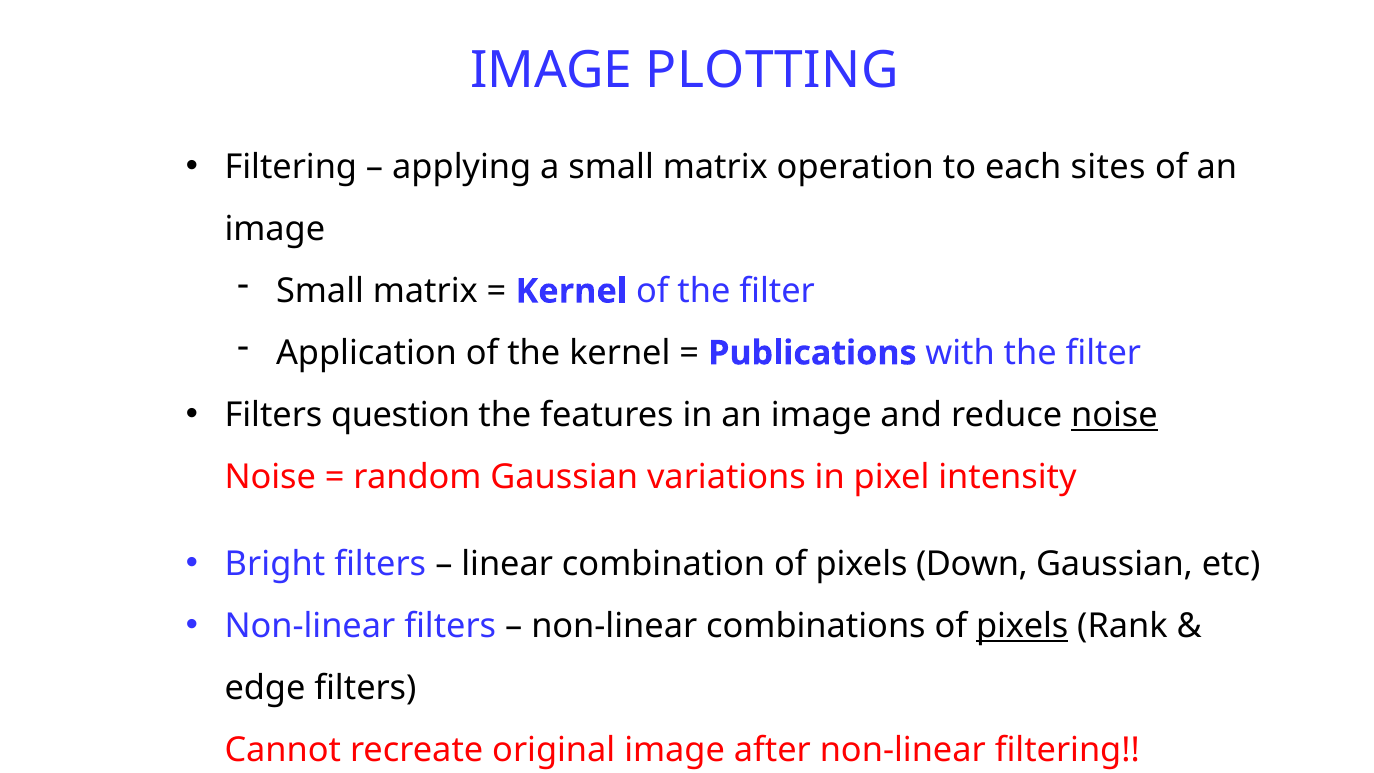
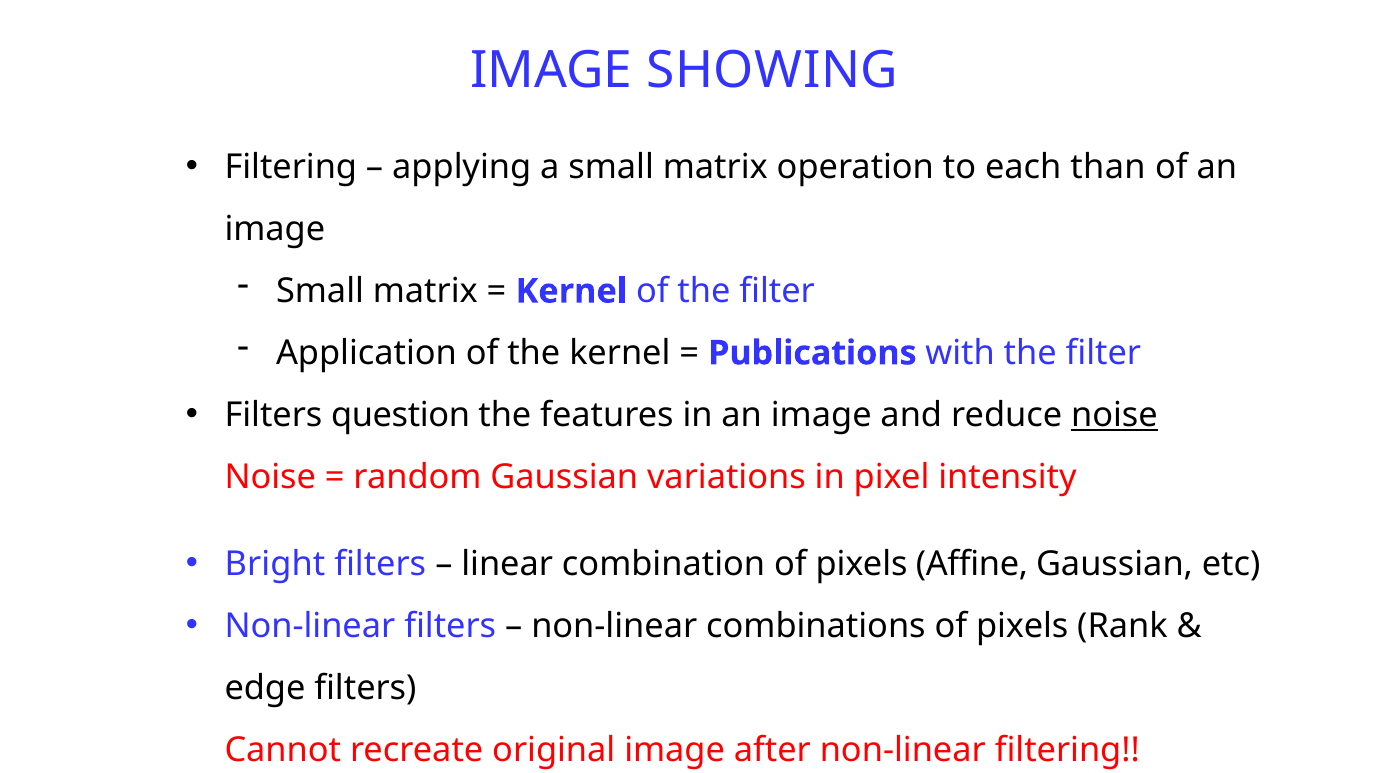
PLOTTING: PLOTTING -> SHOWING (772, 71)
sites: sites -> than (1108, 168)
Down: Down -> Affine (972, 564)
pixels underline: present -> none (1022, 626)
